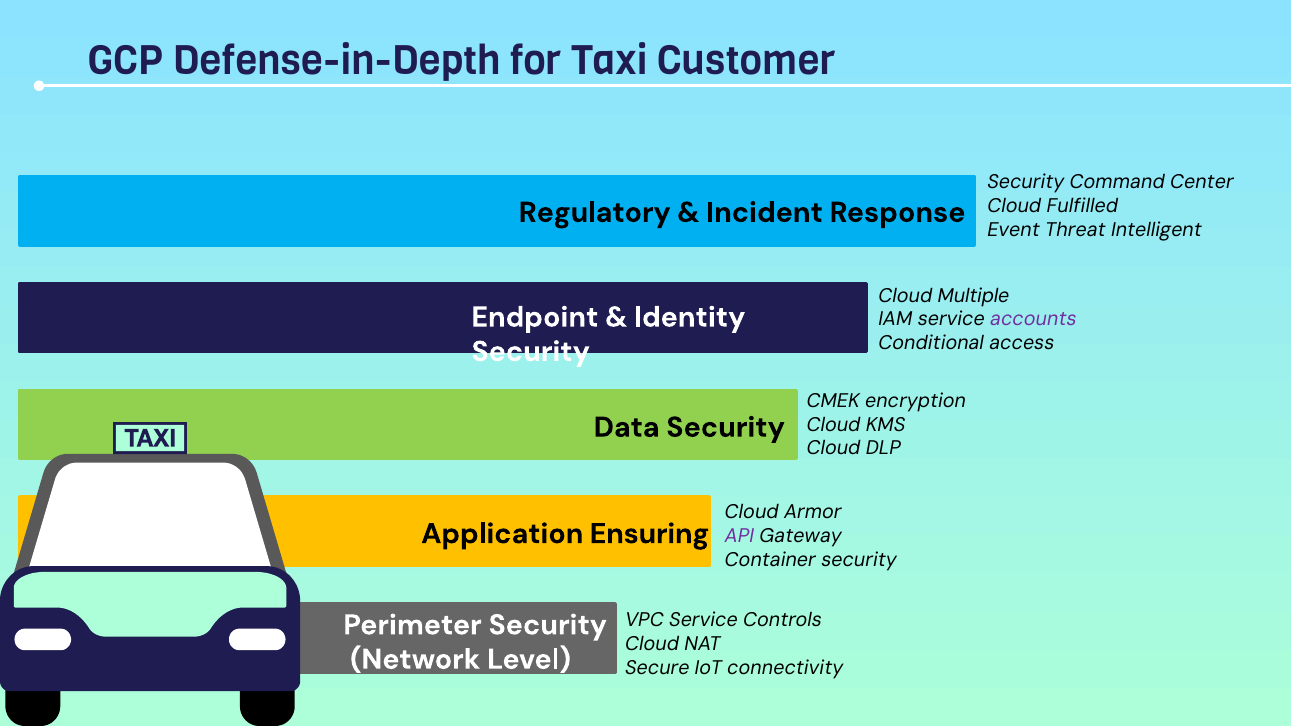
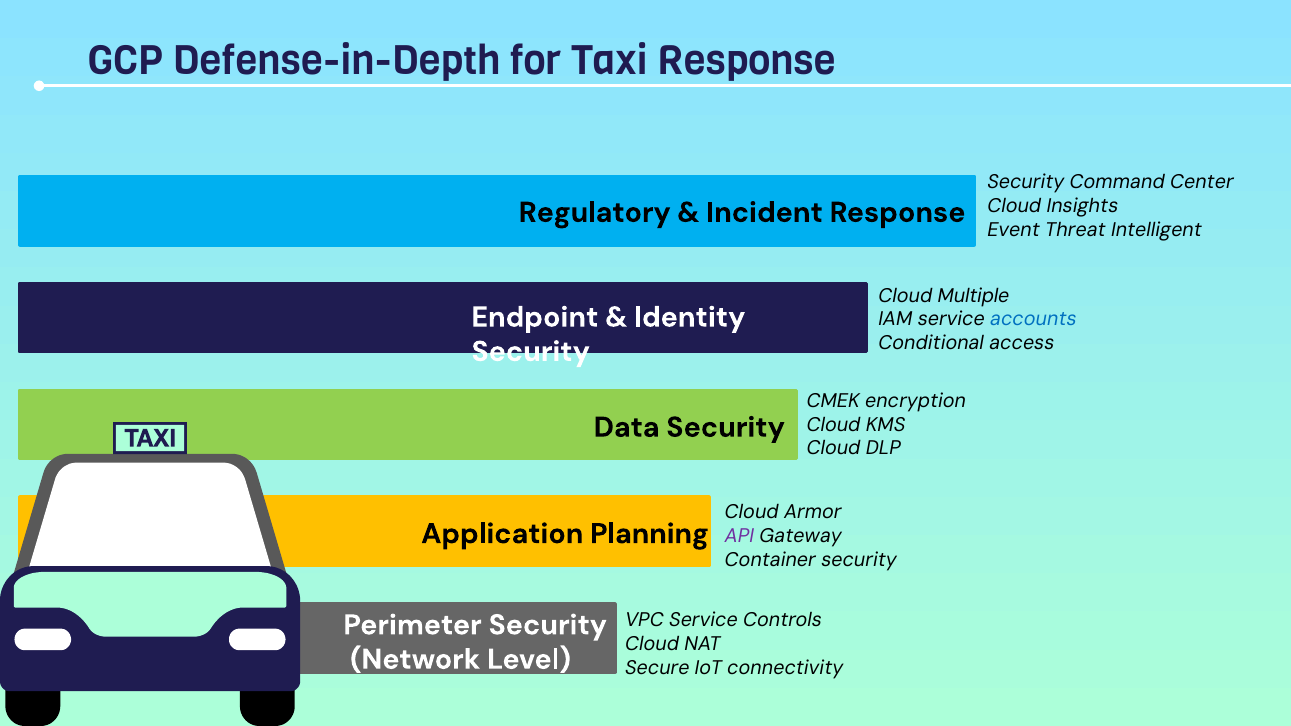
Taxi Customer: Customer -> Response (746, 62)
Fulfilled: Fulfilled -> Insights (1082, 206)
accounts colour: purple -> blue (1033, 319)
Ensuring: Ensuring -> Planning (650, 534)
